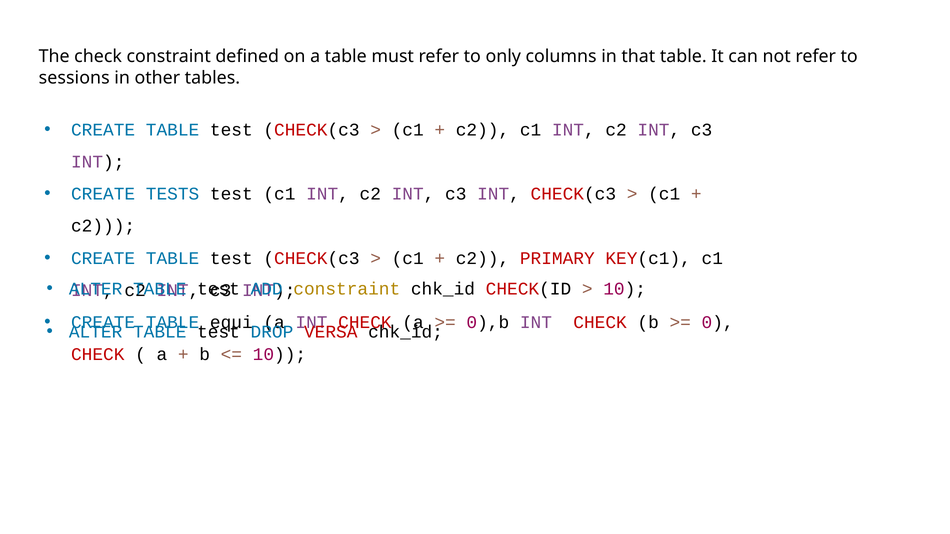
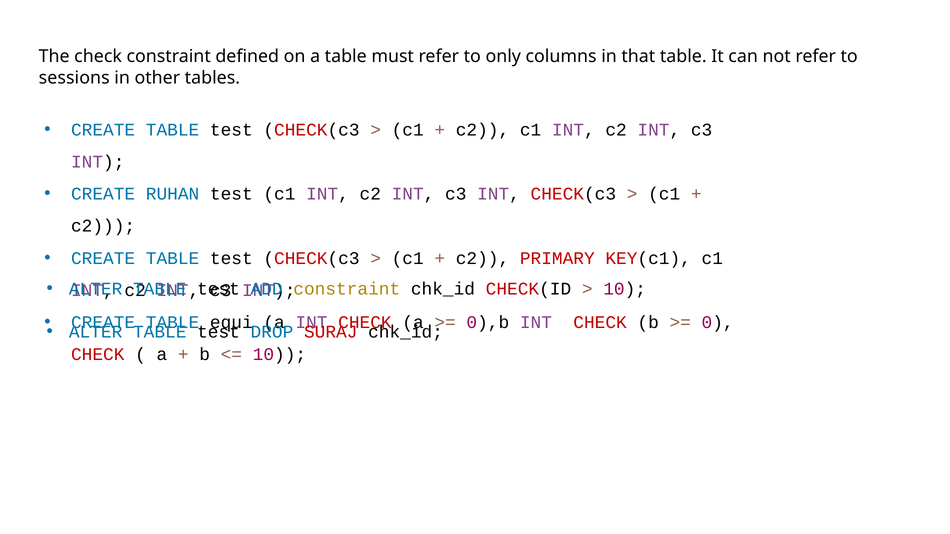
TESTS: TESTS -> RUHAN (173, 194)
VERSA: VERSA -> SURAJ (331, 332)
